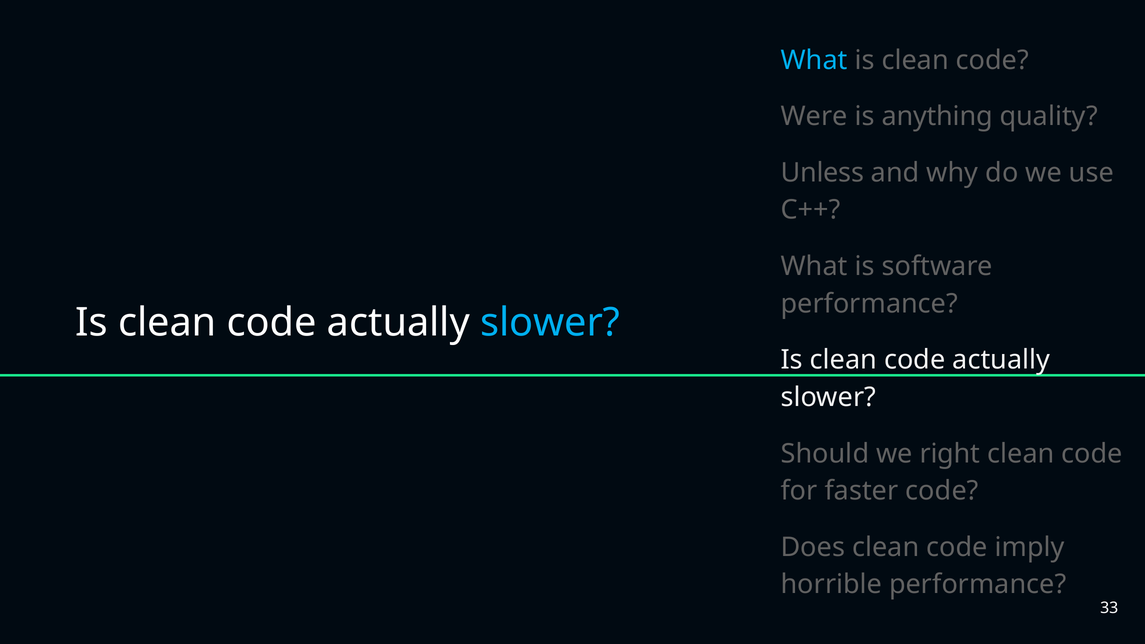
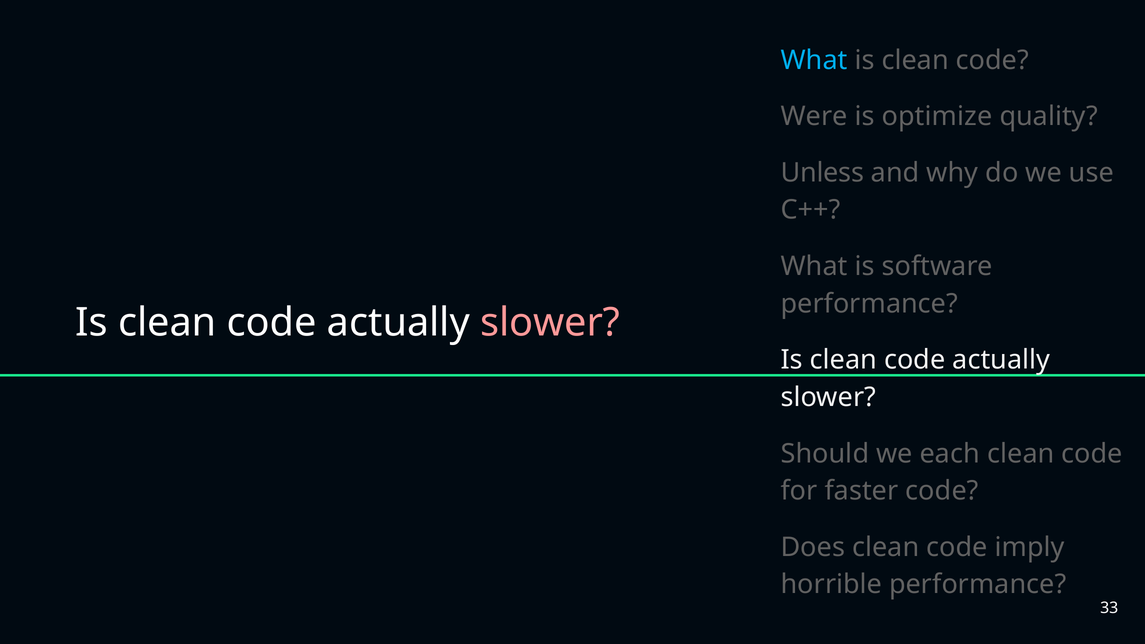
anything: anything -> optimize (937, 116)
slower colour: light blue -> pink (550, 323)
right: right -> each (950, 454)
